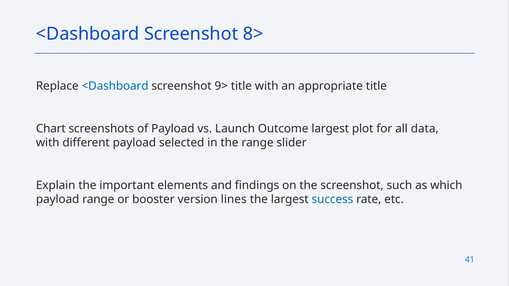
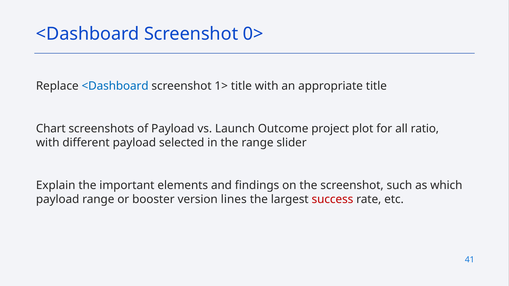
8>: 8> -> 0> (253, 34)
9>: 9> -> 1> (221, 86)
Outcome largest: largest -> project (330, 129)
data: data -> ratio (425, 129)
success colour: blue -> red (332, 199)
